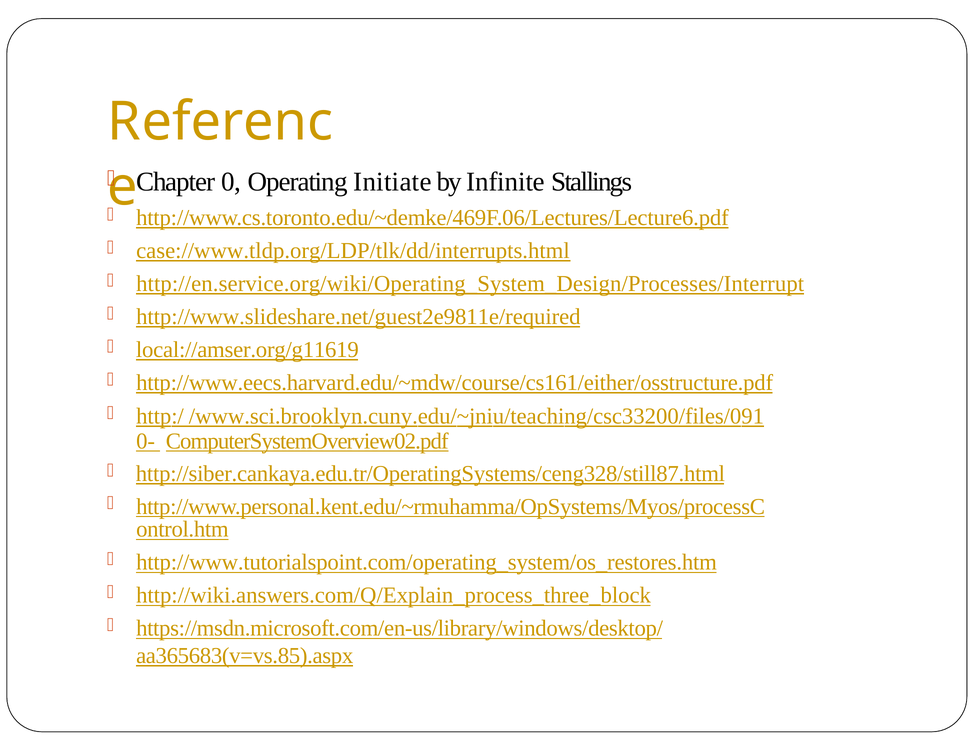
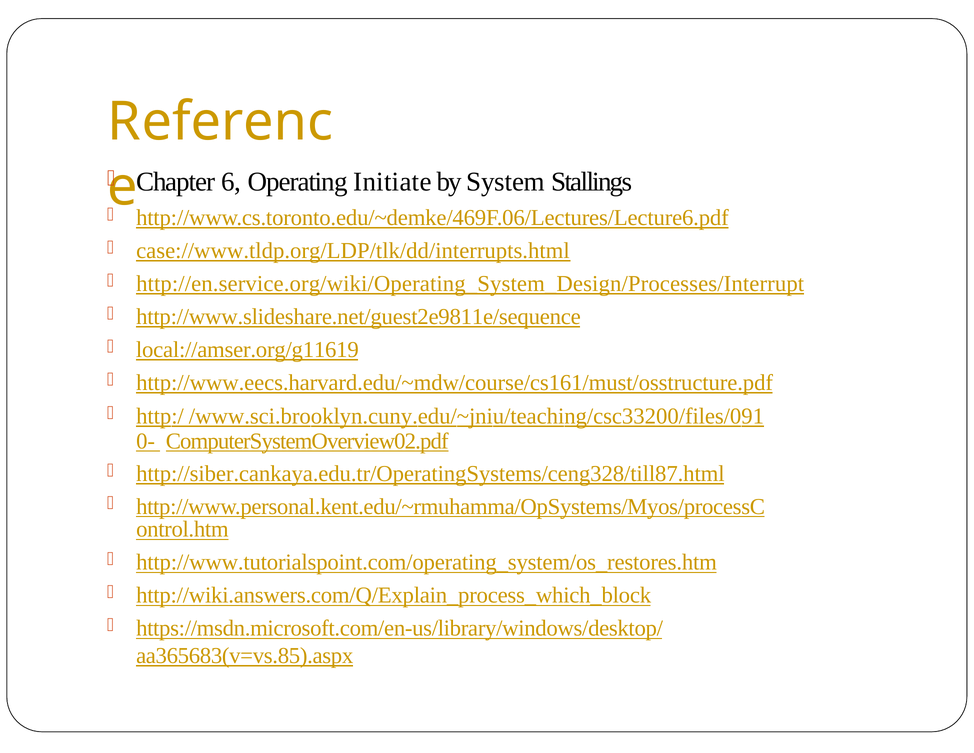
0: 0 -> 6 (231, 182)
Infinite: Infinite -> System (506, 182)
http://www.slideshare.net/guest2e9811e/required: http://www.slideshare.net/guest2e9811e/required -> http://www.slideshare.net/guest2e9811e/sequence (358, 317)
http://www.eecs.harvard.edu/~mdw/course/cs161/either/osstructure.pdf: http://www.eecs.harvard.edu/~mdw/course/cs161/either/osstructure.pdf -> http://www.eecs.harvard.edu/~mdw/course/cs161/must/osstructure.pdf (455, 383)
http://siber.cankaya.edu.tr/OperatingSystems/ceng328/still87.html: http://siber.cankaya.edu.tr/OperatingSystems/ceng328/still87.html -> http://siber.cankaya.edu.tr/OperatingSystems/ceng328/till87.html (430, 473)
http://wiki.answers.com/Q/Explain_process_three_block: http://wiki.answers.com/Q/Explain_process_three_block -> http://wiki.answers.com/Q/Explain_process_which_block (394, 595)
